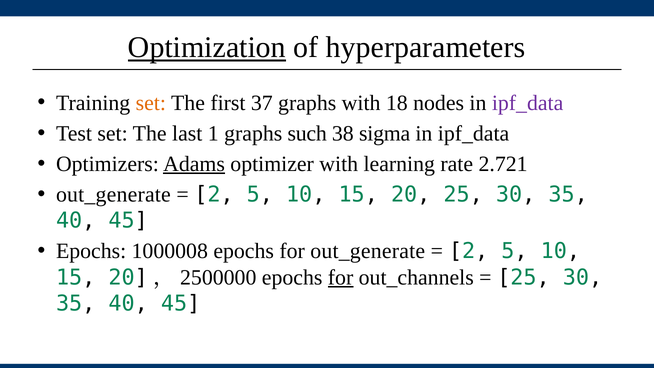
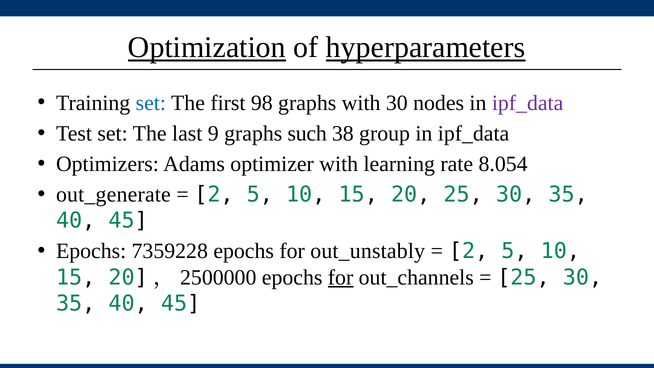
hyperparameters underline: none -> present (426, 47)
set colour: orange -> blue (151, 103)
37: 37 -> 98 (262, 103)
with 18: 18 -> 30 (397, 103)
1: 1 -> 9 (213, 133)
sigma: sigma -> group (385, 133)
Adams underline: present -> none (194, 164)
2.721: 2.721 -> 8.054 (503, 164)
1000008: 1000008 -> 7359228 (170, 251)
for out_generate: out_generate -> out_unstably (368, 251)
